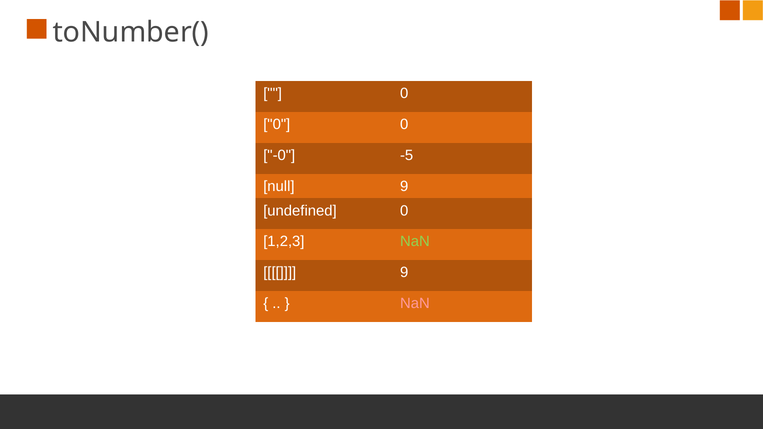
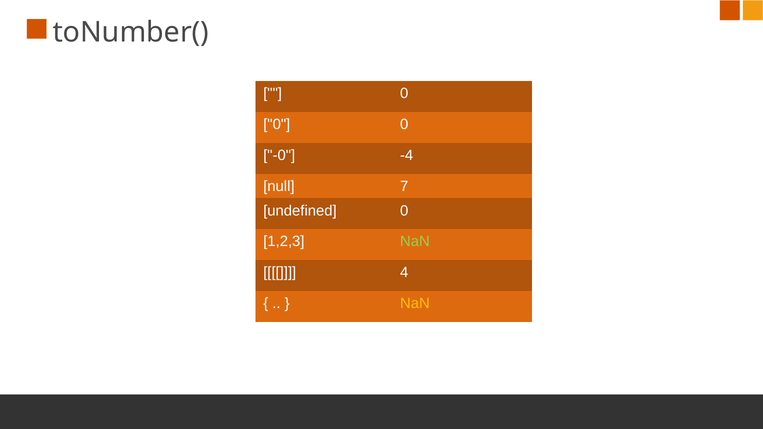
-5: -5 -> -4 (407, 155)
null 9: 9 -> 7 (404, 186)
9: 9 -> 4 (404, 273)
NaN colour: pink -> yellow (415, 304)
